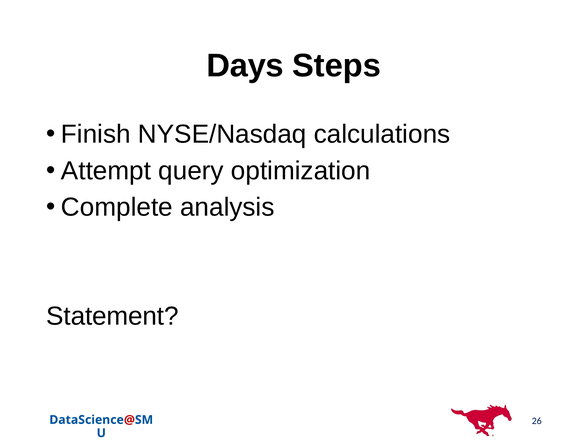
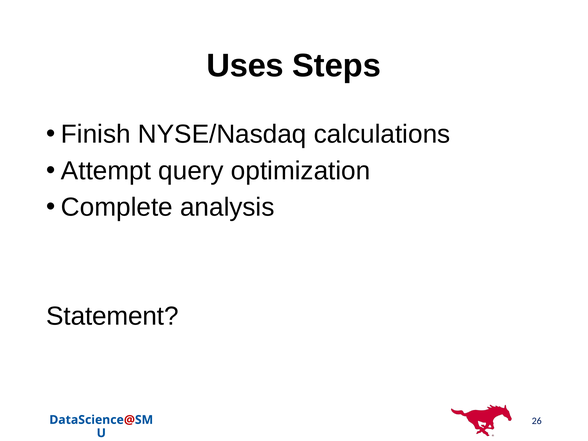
Days: Days -> Uses (245, 66)
